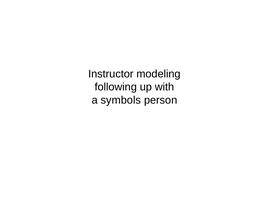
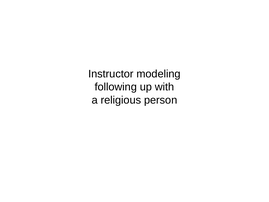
symbols: symbols -> religious (121, 100)
